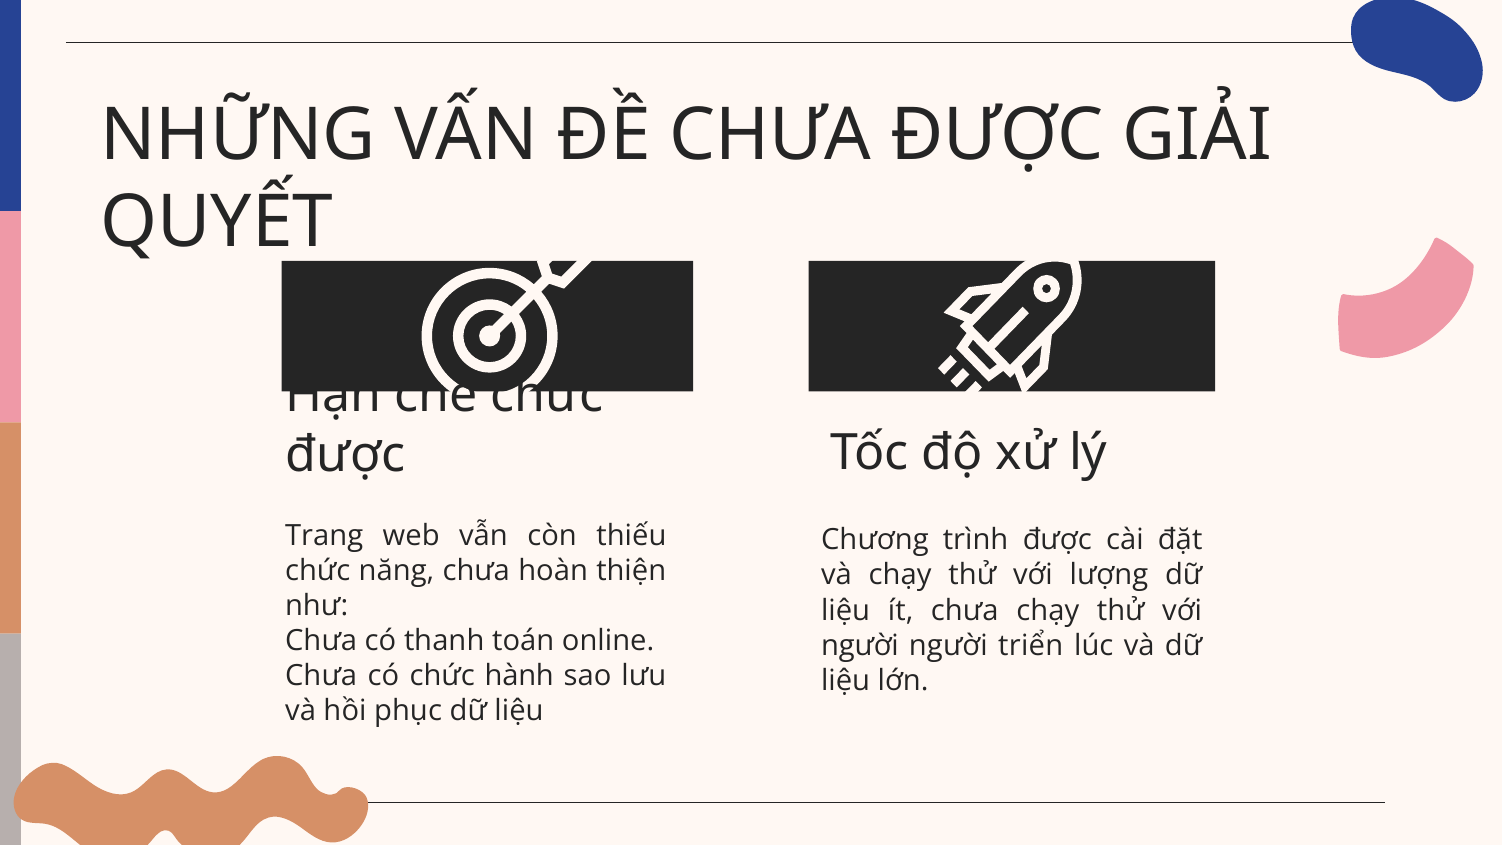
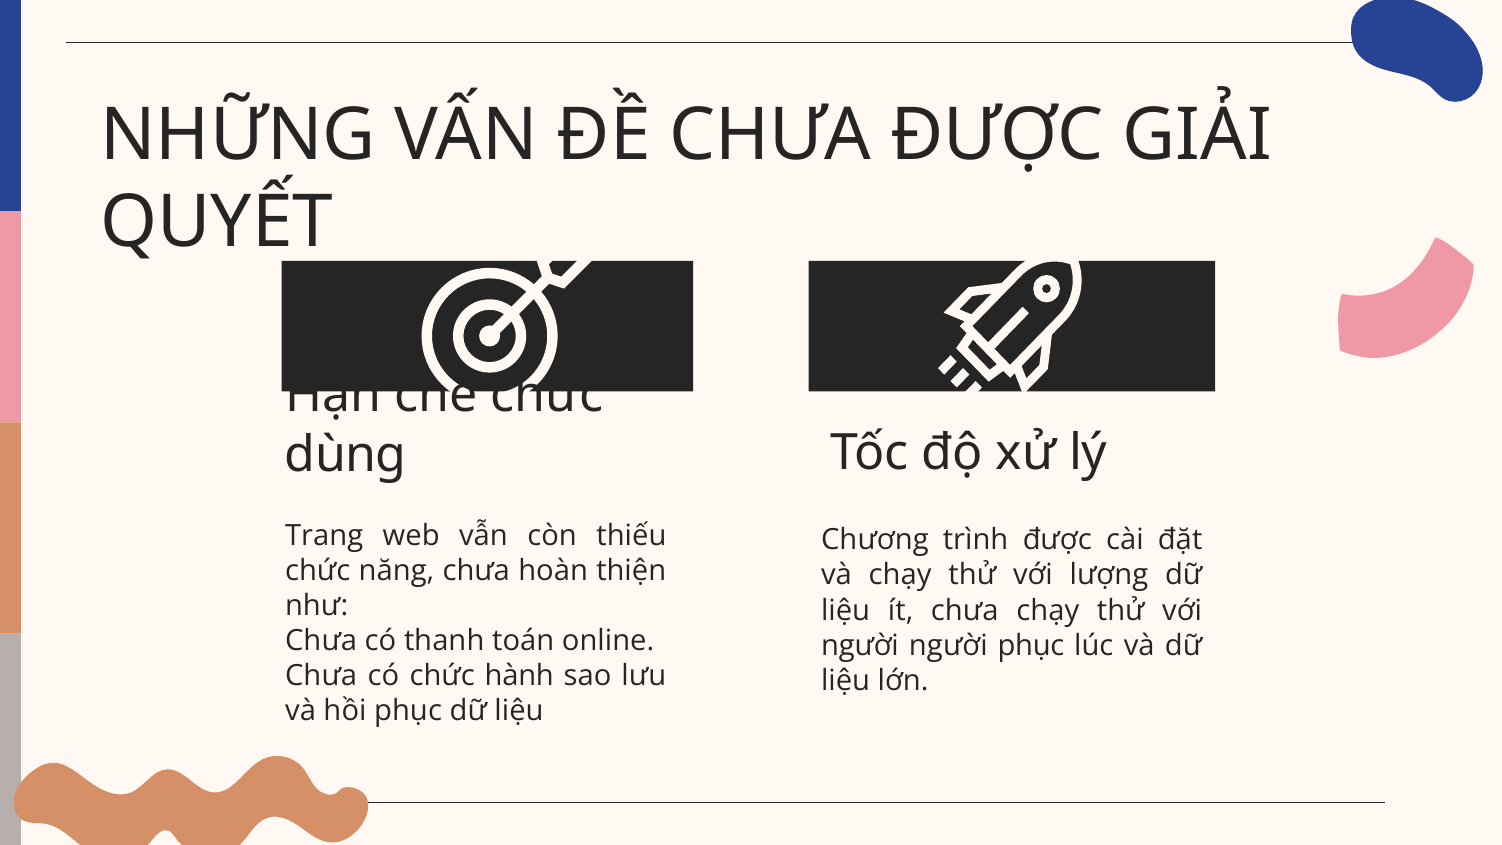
được: được -> dùng (346, 455)
người triển: triển -> phục (1031, 645)
